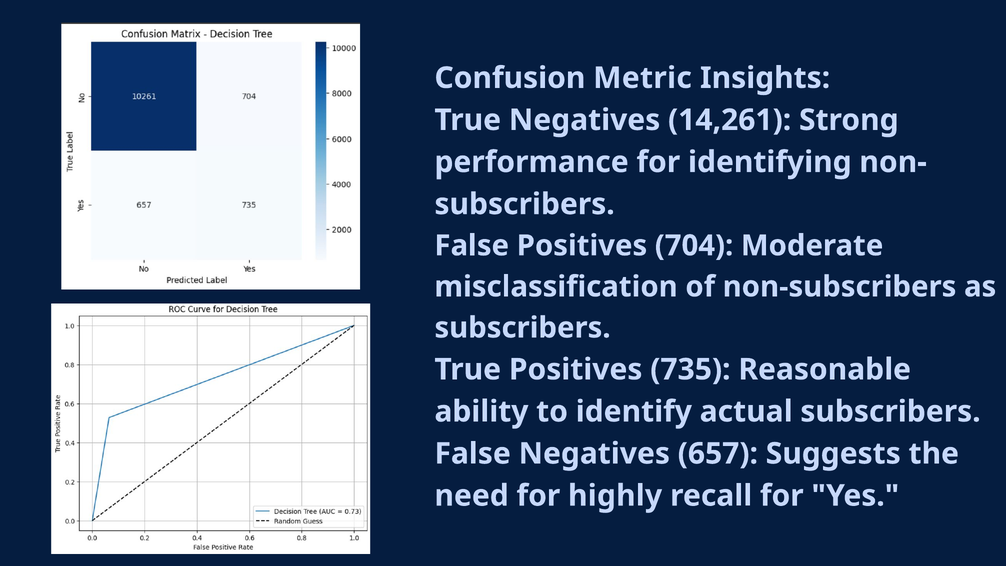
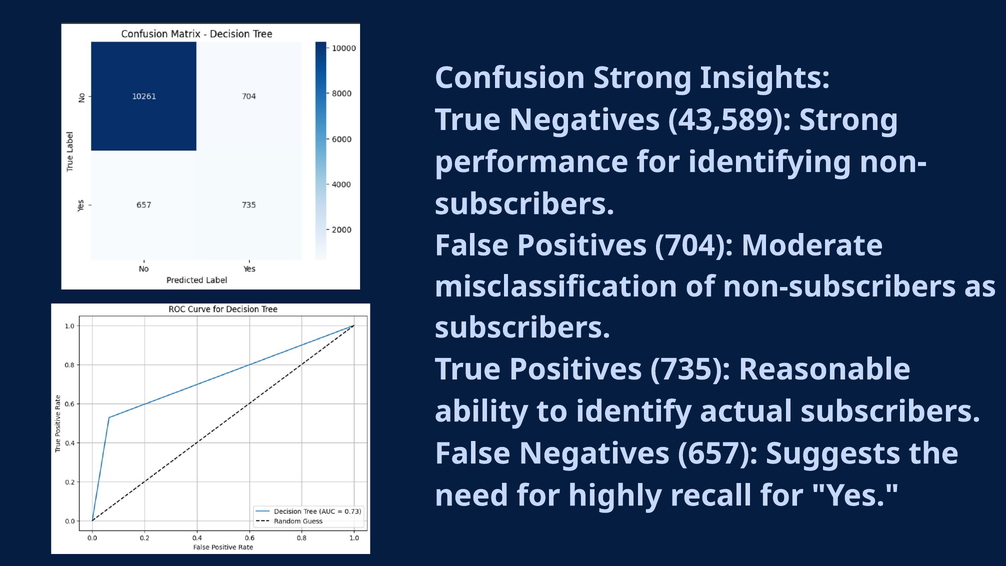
Confusion Metric: Metric -> Strong (643, 78)
14,261: 14,261 -> 43,589 (730, 120)
